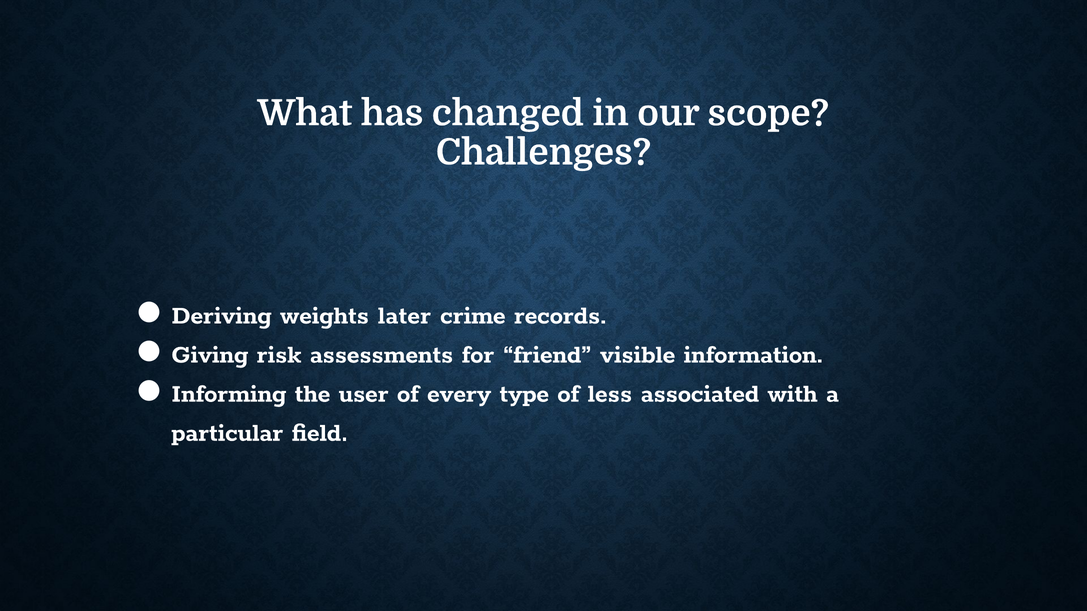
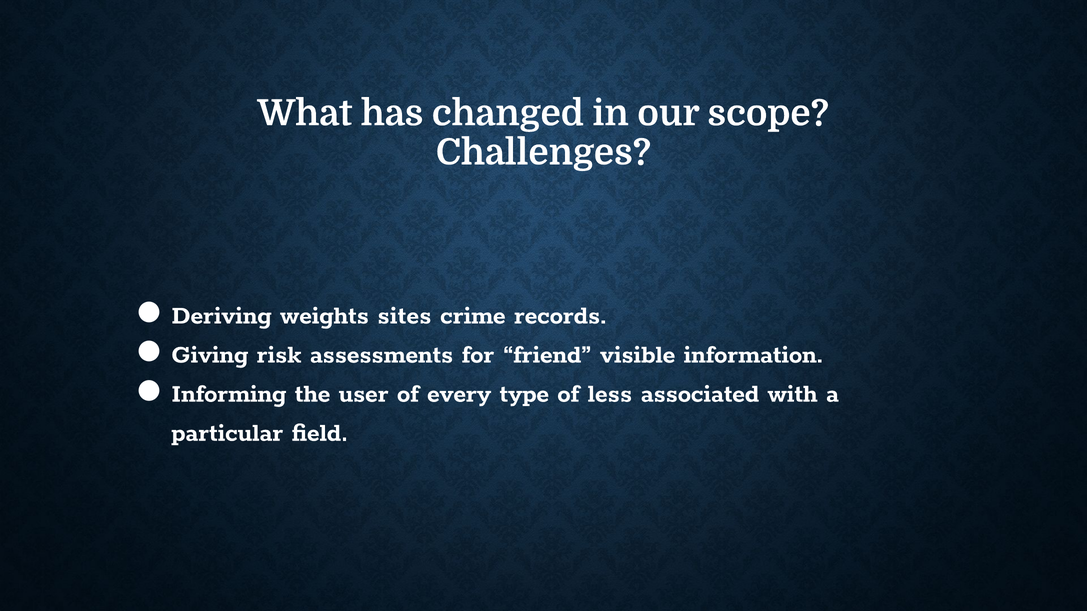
later: later -> sites (404, 315)
